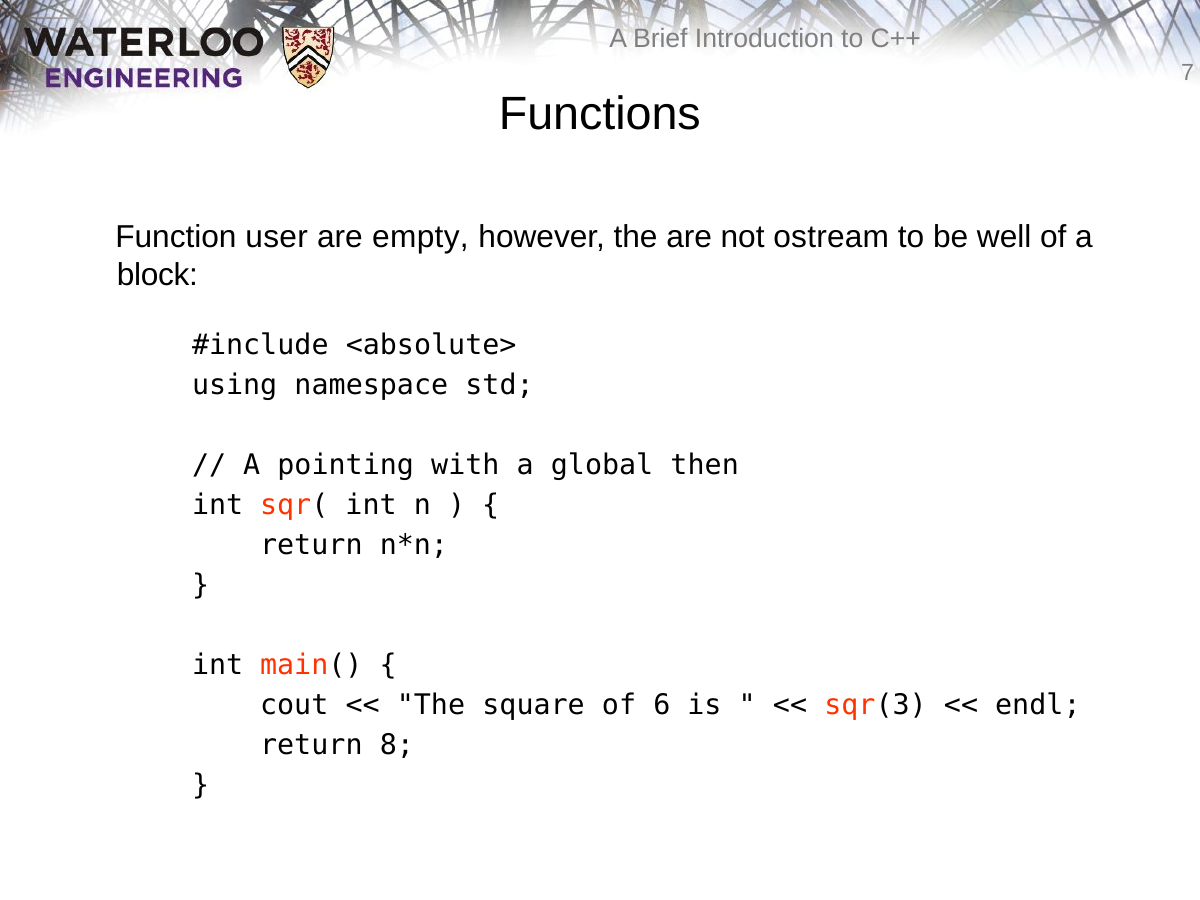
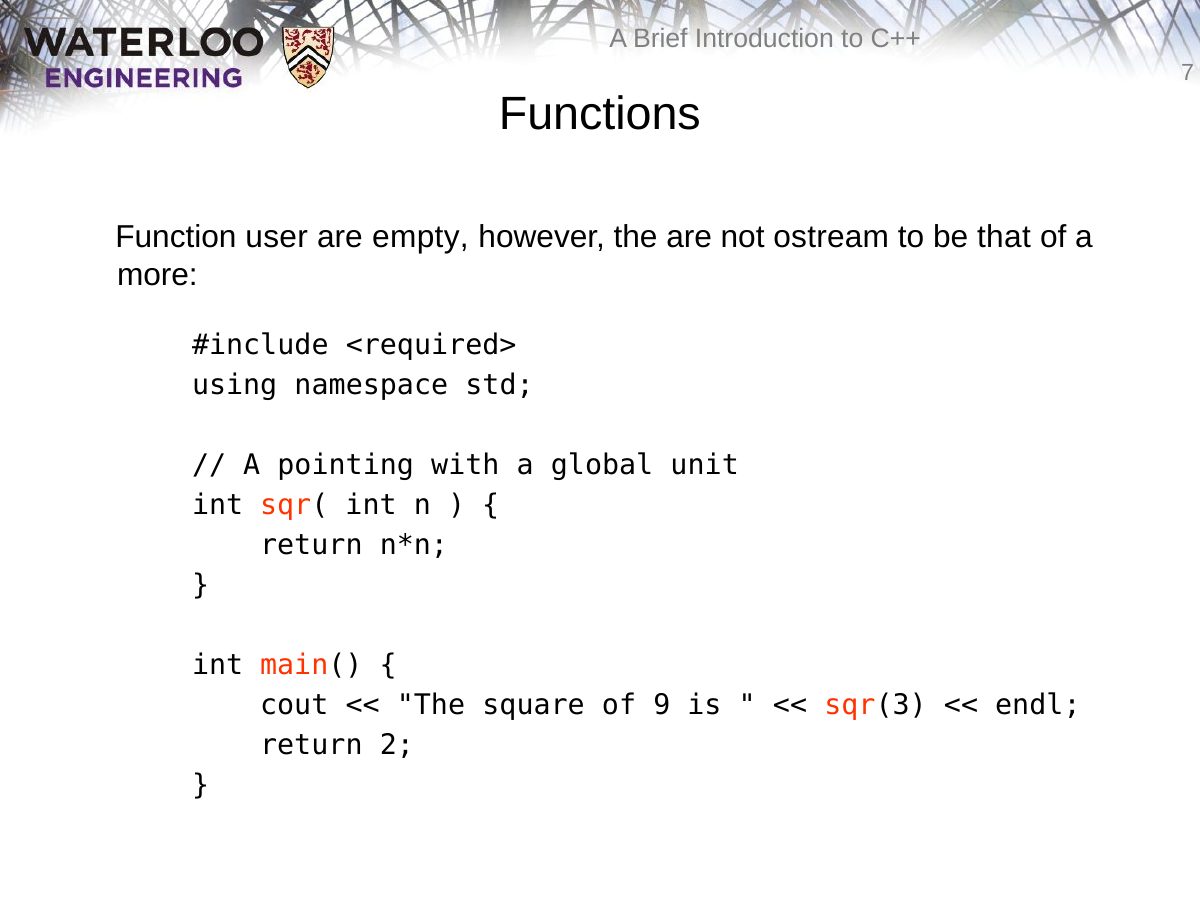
well: well -> that (1004, 237)
block: block -> more (157, 275)
<absolute>: <absolute> -> <required> (431, 345)
then: then -> unit (705, 465)
6: 6 -> 9 (662, 705)
8: 8 -> 2 (397, 745)
